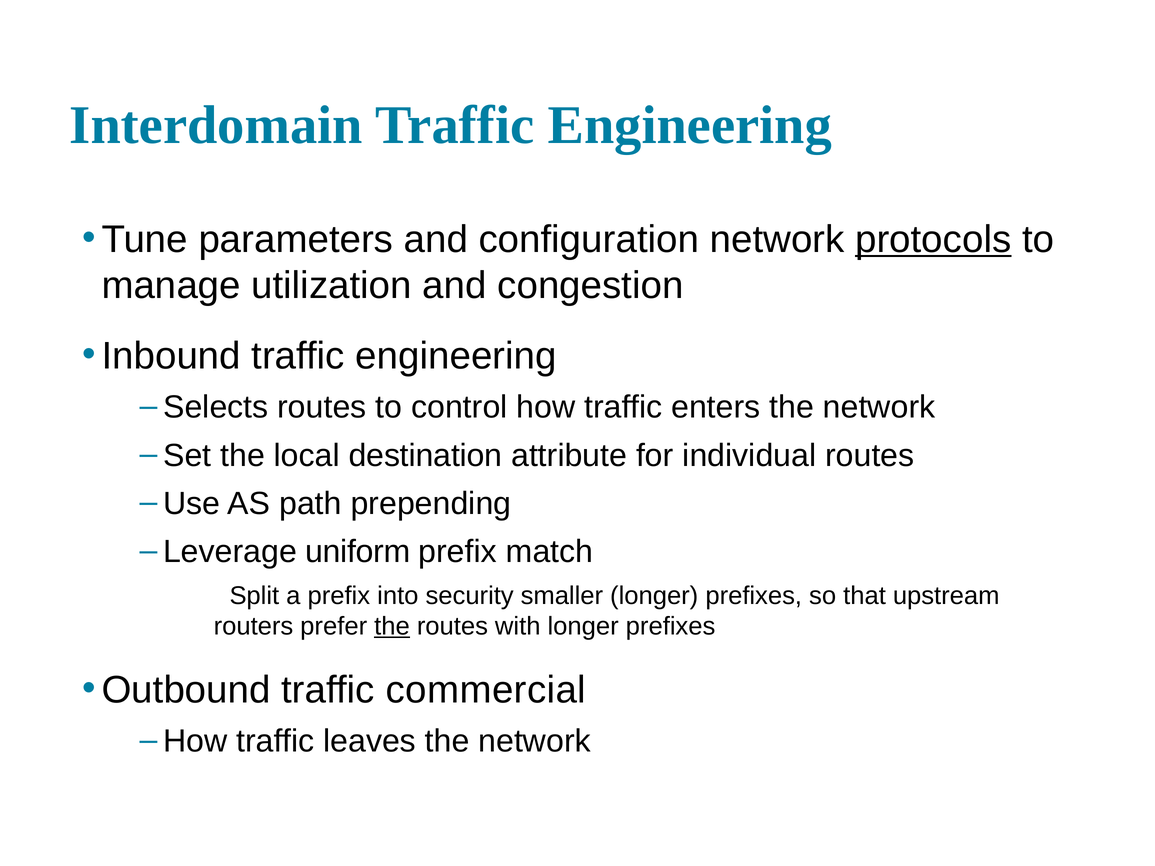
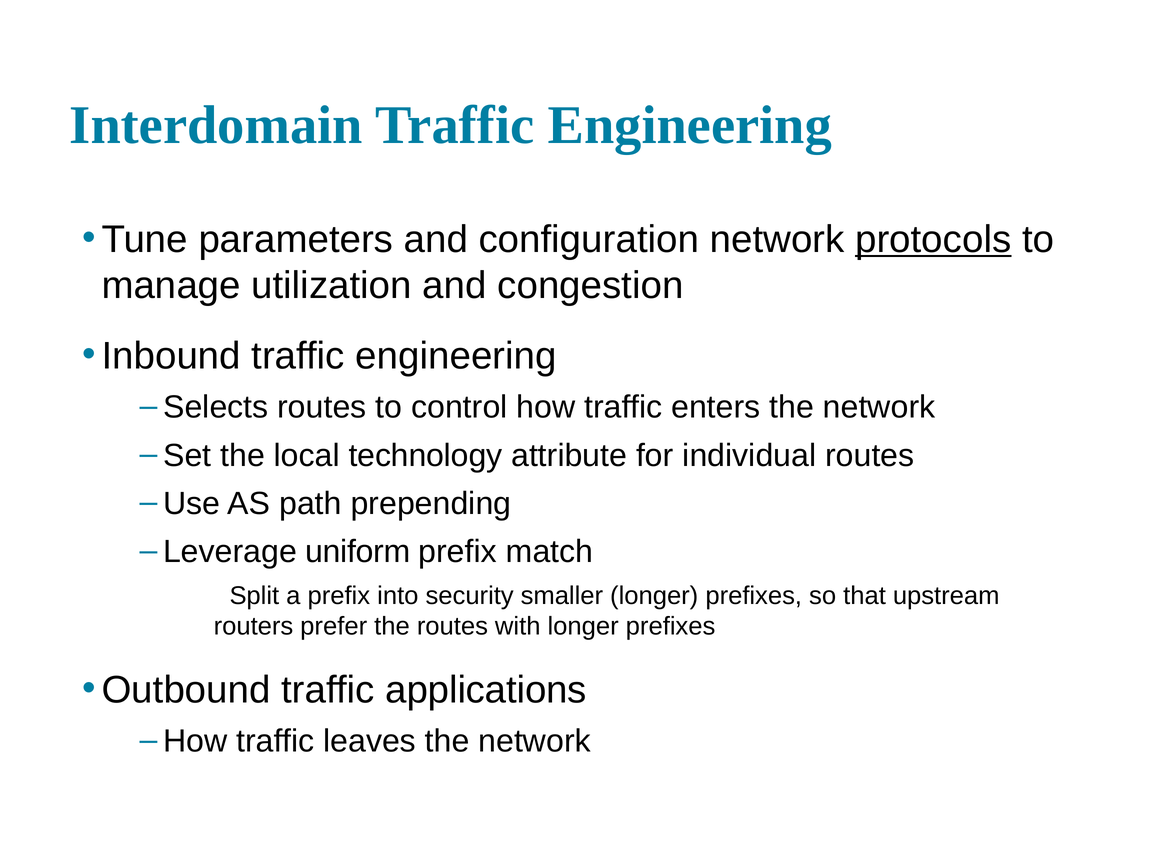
destination: destination -> technology (426, 456)
the underline: present -> none (392, 627)
commercial: commercial -> applications (486, 690)
